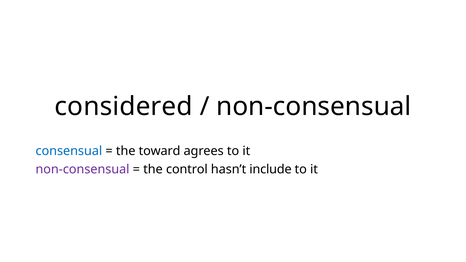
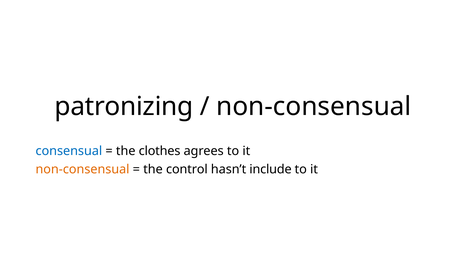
considered: considered -> patronizing (124, 107)
toward: toward -> clothes (160, 151)
non-consensual colour: purple -> orange (83, 170)
